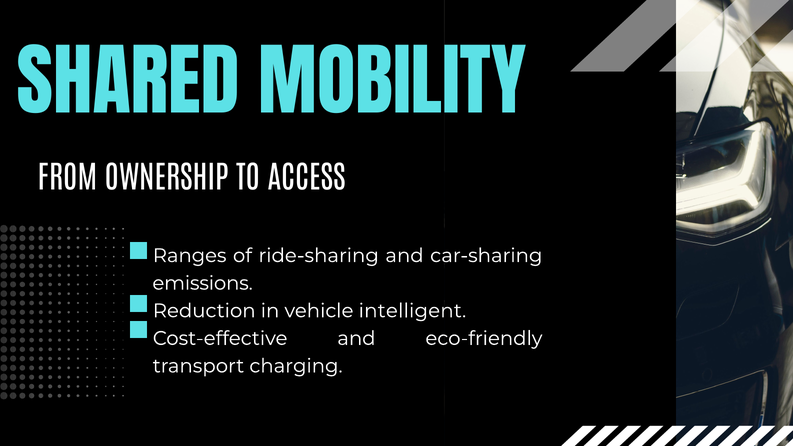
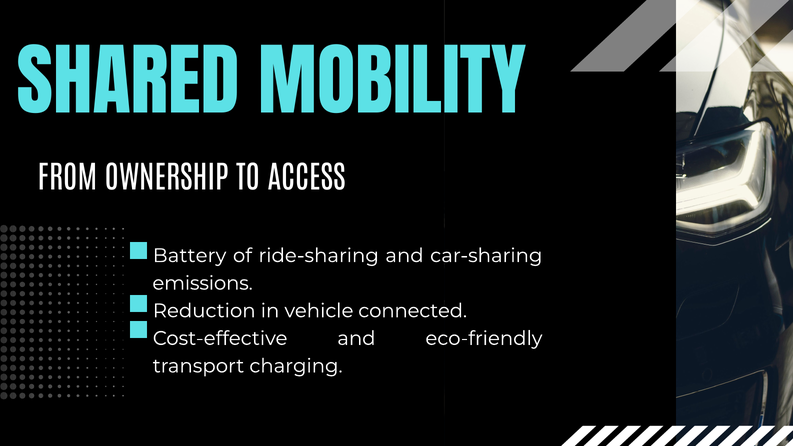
Ranges: Ranges -> Battery (190, 256)
intelligent: intelligent -> connected (413, 311)
